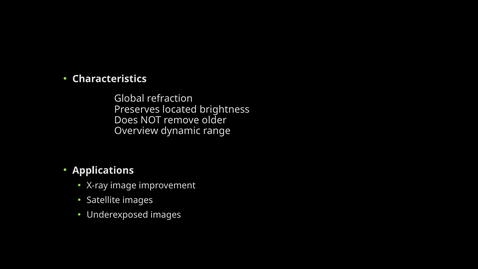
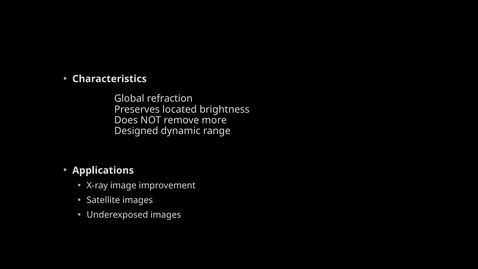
older: older -> more (214, 120)
Overview: Overview -> Designed (136, 131)
